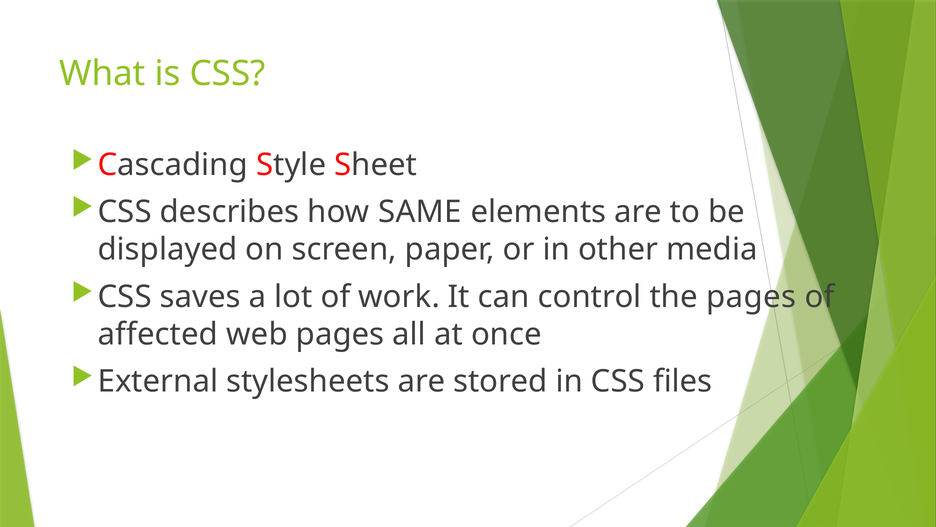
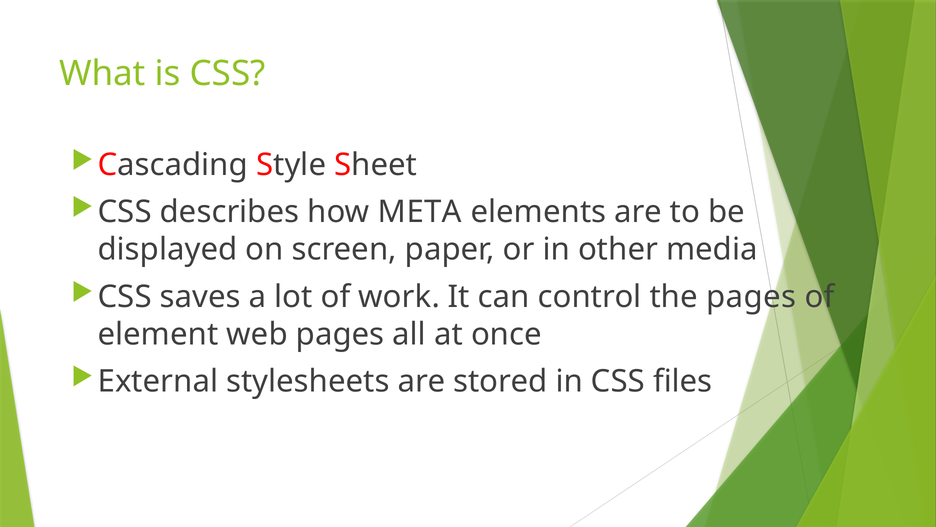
SAME: SAME -> META (420, 212)
affected: affected -> element (158, 334)
